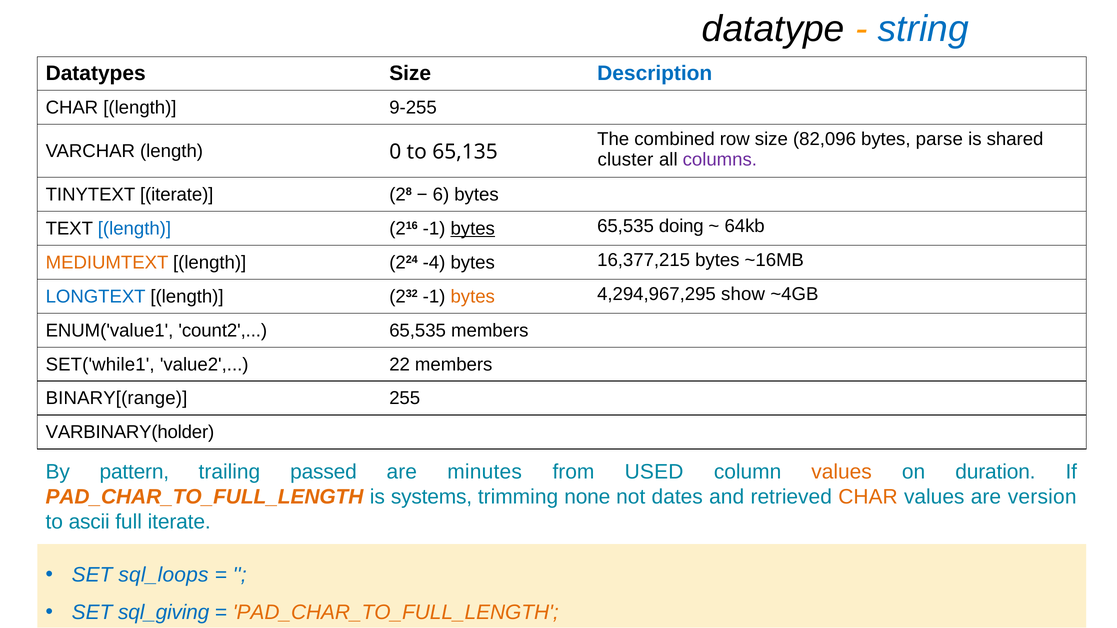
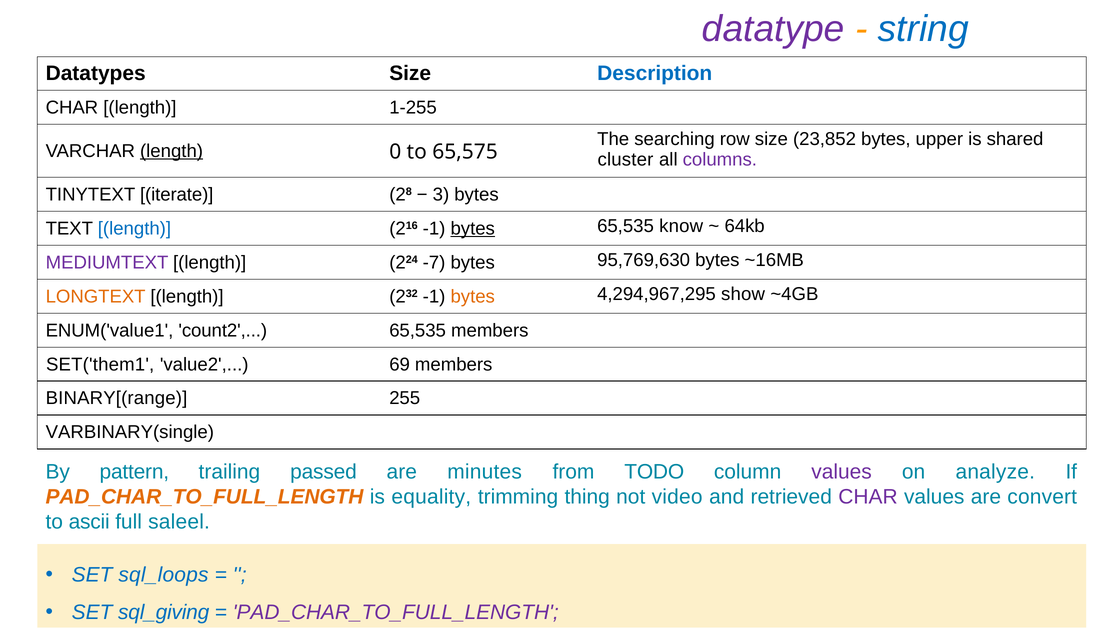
datatype colour: black -> purple (773, 29)
9-255: 9-255 -> 1-255 (413, 108)
combined: combined -> searching (675, 139)
82,096: 82,096 -> 23,852 (824, 139)
parse: parse -> upper (939, 139)
length underline: none -> present (172, 151)
65,135: 65,135 -> 65,575 (465, 152)
6: 6 -> 3 (441, 195)
doing: doing -> know (681, 226)
MEDIUMTEXT colour: orange -> purple (107, 263)
-4: -4 -> -7 (434, 263)
16,377,215: 16,377,215 -> 95,769,630 (644, 260)
LONGTEXT colour: blue -> orange (96, 297)
SET('while1: SET('while1 -> SET('them1 (100, 365)
22: 22 -> 69 (400, 365)
VARBINARY(holder: VARBINARY(holder -> VARBINARY(single (130, 432)
USED: USED -> TODO (654, 472)
values colour: orange -> purple (842, 472)
duration: duration -> analyze (995, 472)
systems: systems -> equality (431, 497)
none: none -> thing (587, 497)
dates: dates -> video (677, 497)
CHAR colour: orange -> purple (868, 497)
version: version -> convert (1042, 497)
full iterate: iterate -> saleel (179, 522)
PAD_CHAR_TO_FULL_LENGTH colour: orange -> purple (396, 613)
